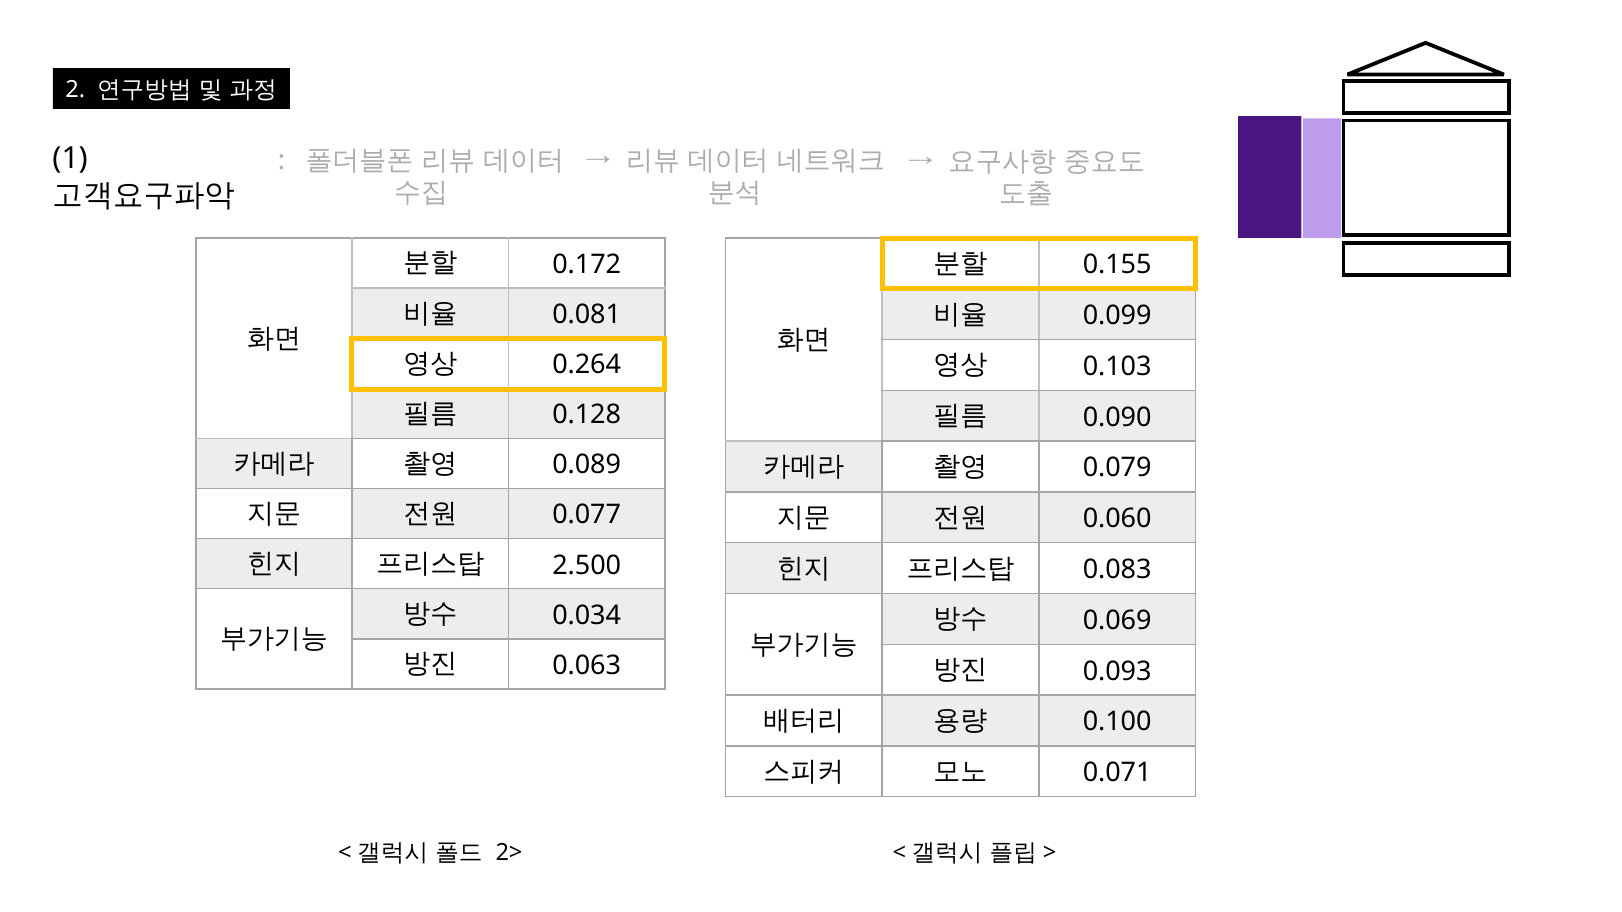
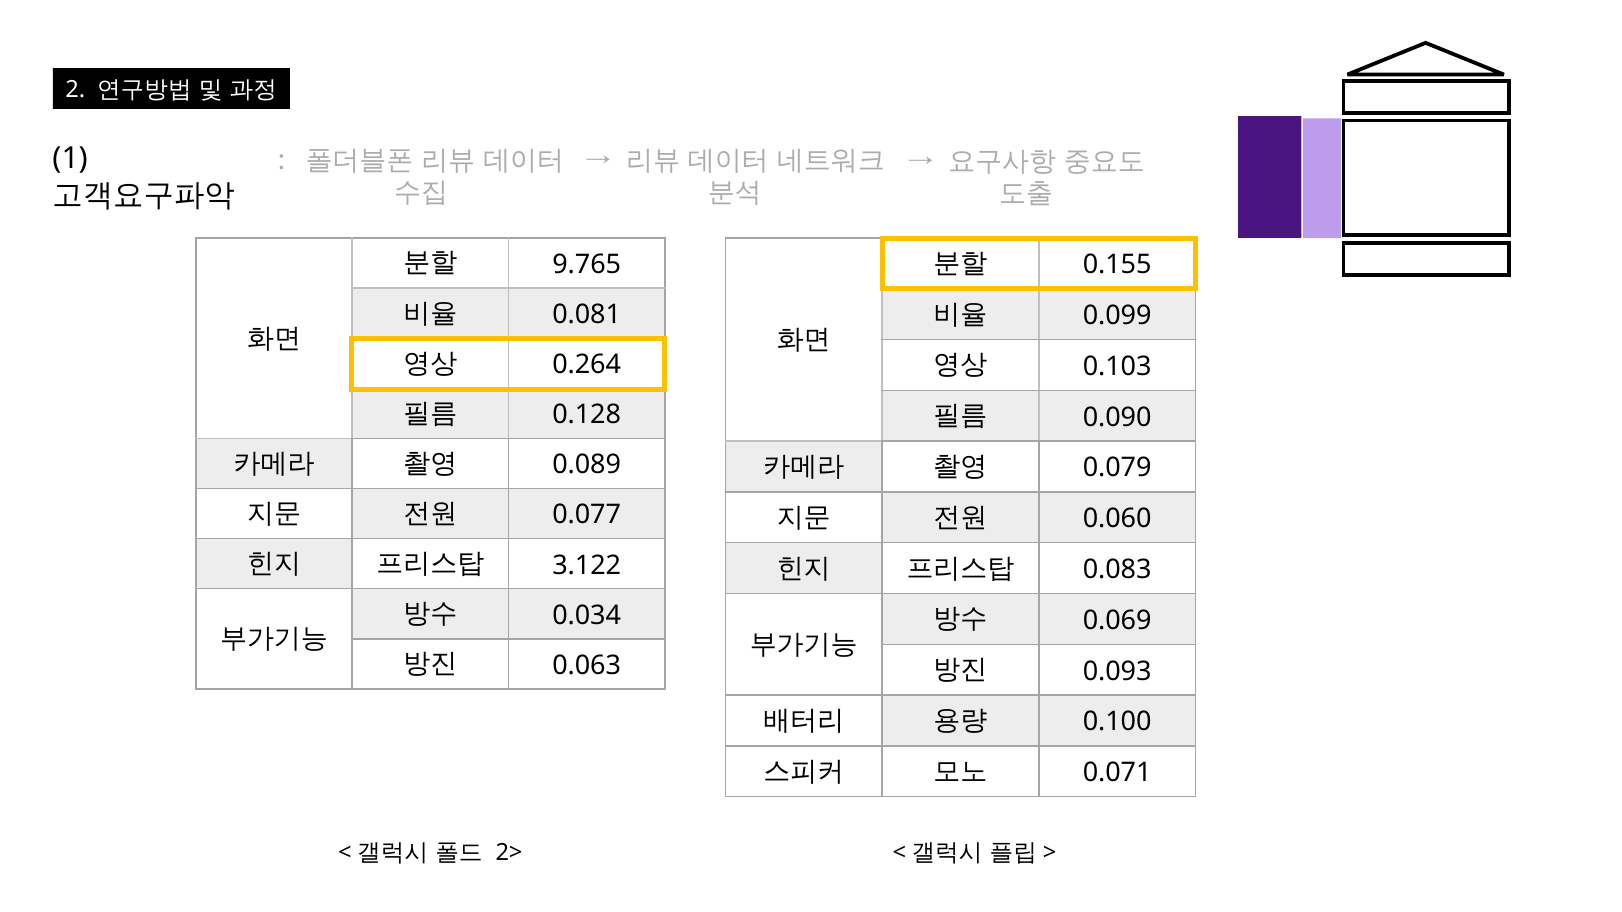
0.172: 0.172 -> 9.765 (587, 265)
2.500: 2.500 -> 3.122 (587, 565)
